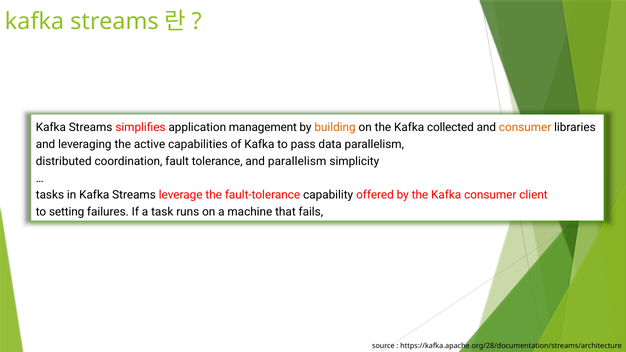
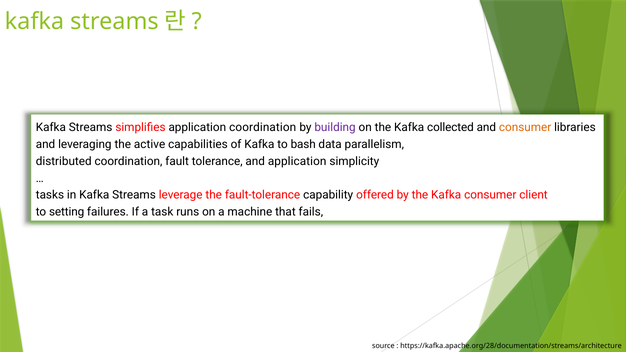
application management: management -> coordination (263, 128)
building colour: orange -> purple (335, 128)
pass: pass -> bash (303, 144)
and parallelism: parallelism -> application (297, 161)
